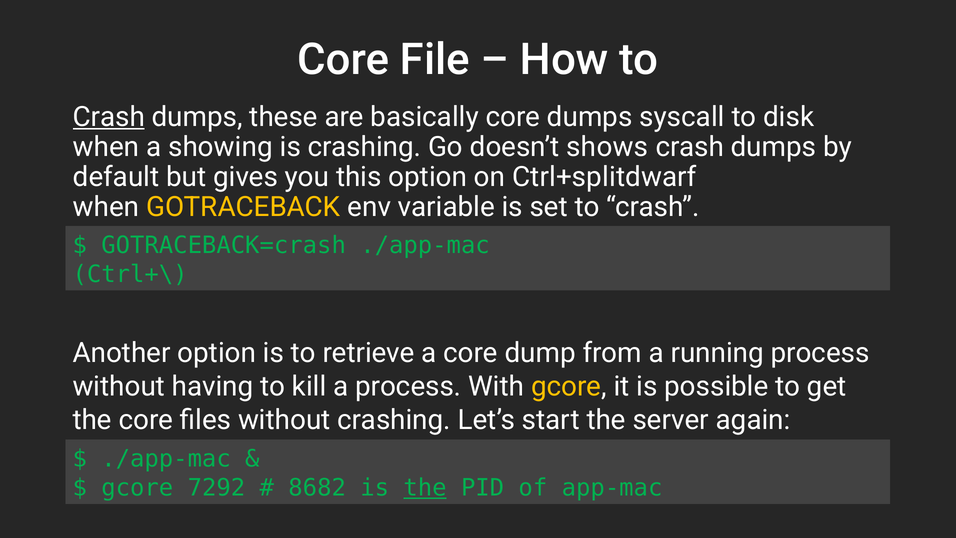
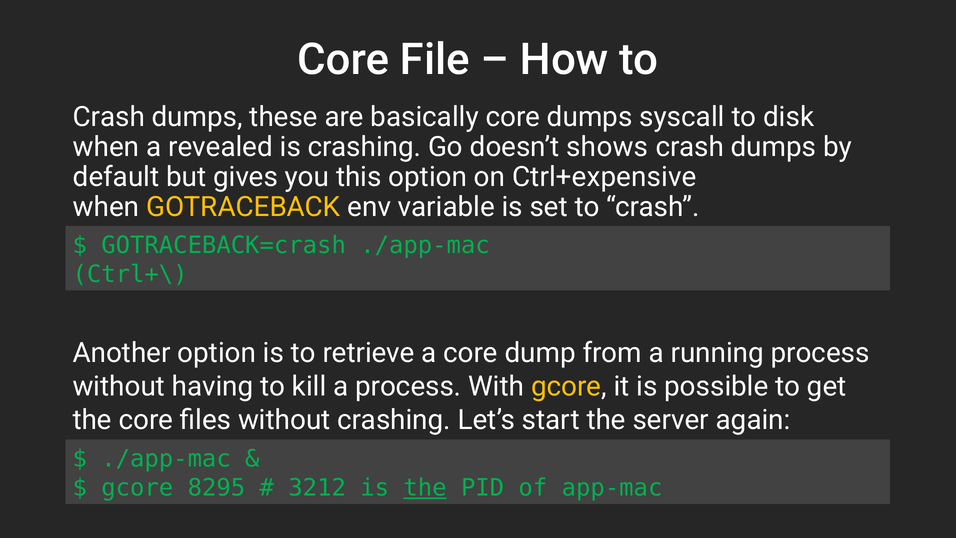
Crash underline: present -> none (109, 117)
showing: showing -> revealed (221, 147)
Ctrl+splitdwarf: Ctrl+splitdwarf -> Ctrl+expensive (604, 177)
7292: 7292 -> 8295 (216, 488)
8682: 8682 -> 3212 (317, 488)
